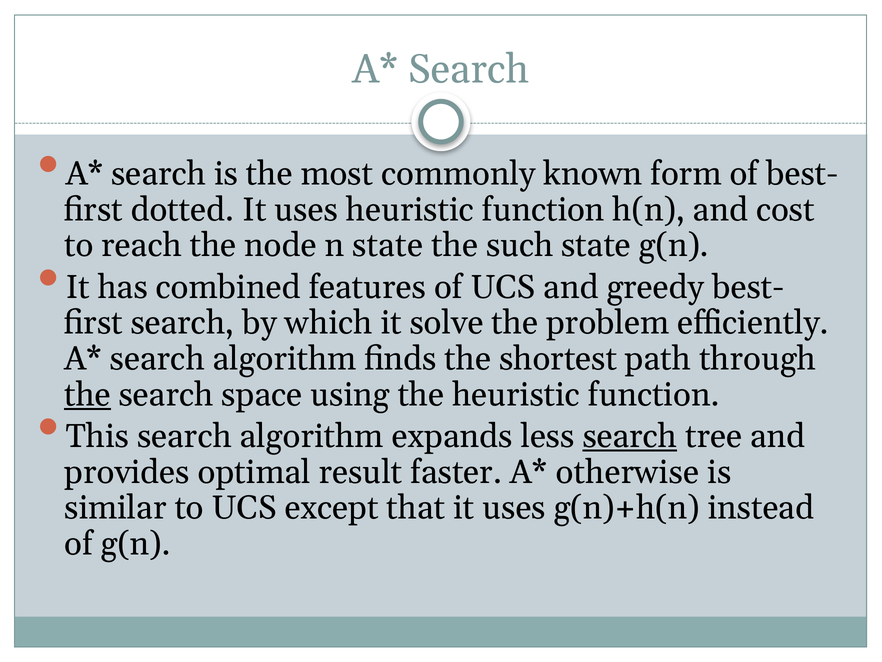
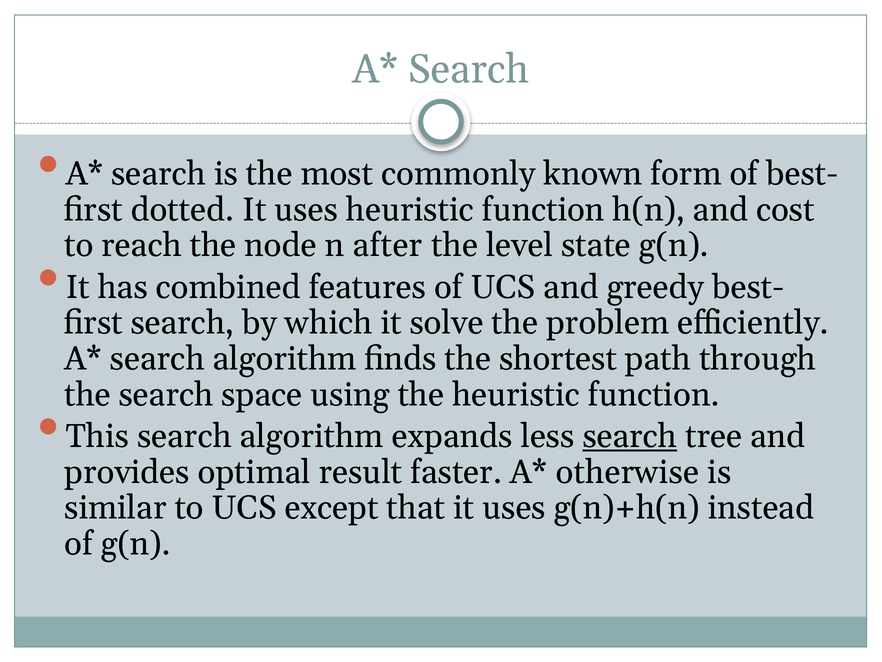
n state: state -> after (388, 245)
such: such -> level (520, 245)
the underline: present -> none (88, 394)
